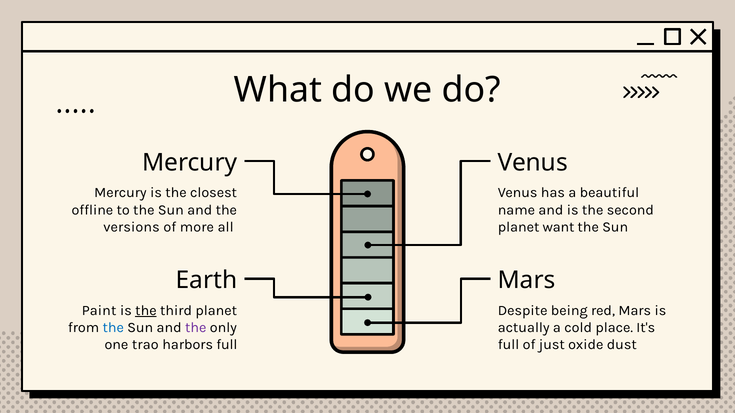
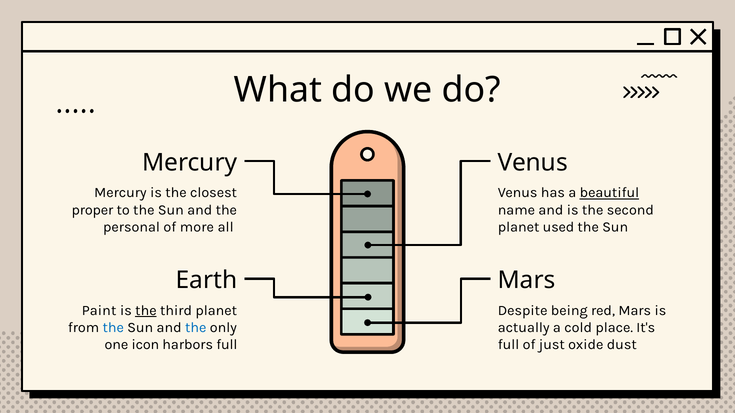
beautiful underline: none -> present (609, 193)
offline: offline -> proper (92, 210)
versions: versions -> personal (132, 227)
want: want -> used (559, 227)
the colour: purple -> blue (196, 328)
trao: trao -> icon (145, 345)
